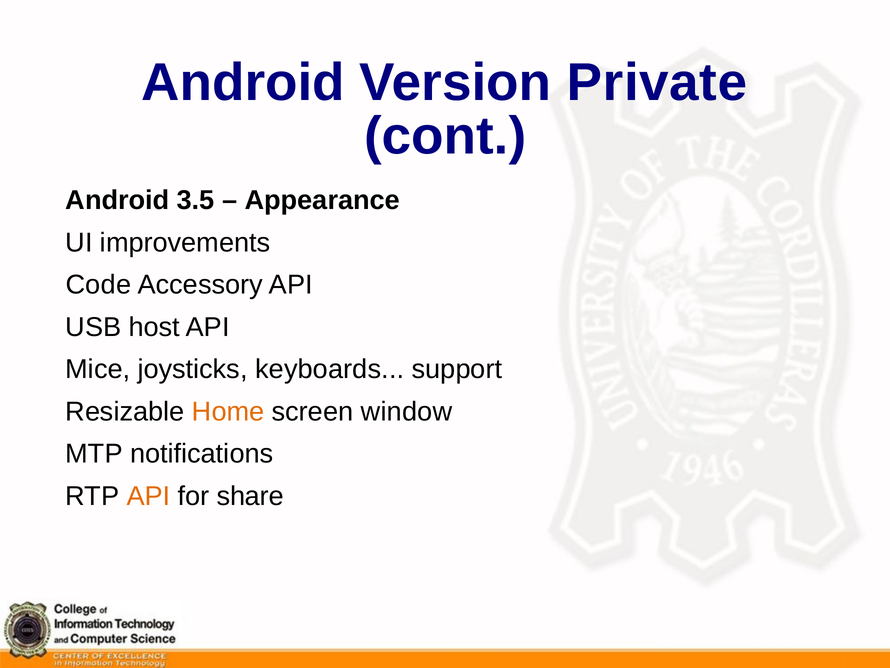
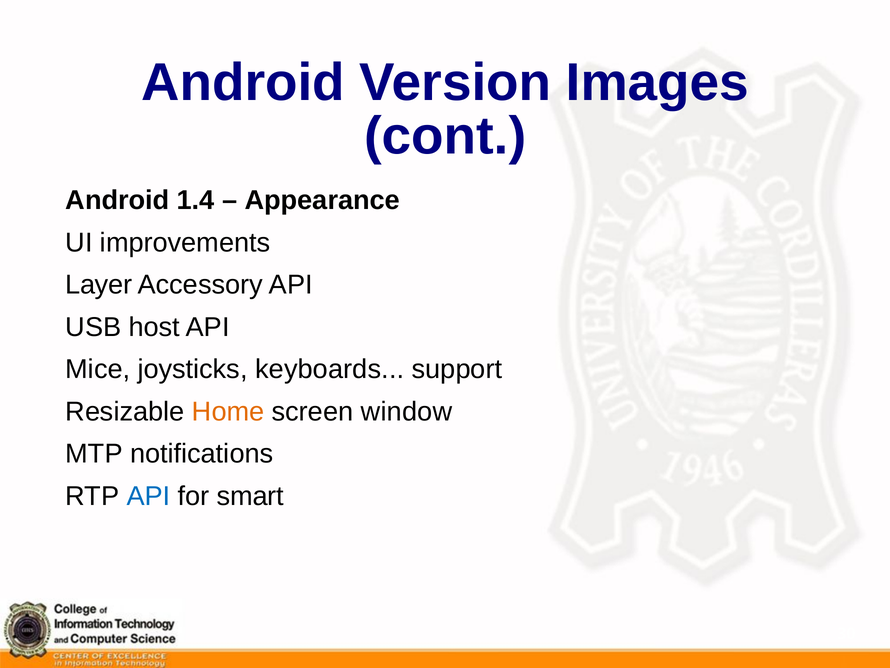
Private: Private -> Images (657, 83)
3.5: 3.5 -> 1.4 (196, 200)
Code: Code -> Layer (99, 285)
API colour: orange -> blue (148, 496)
share: share -> smart (250, 496)
